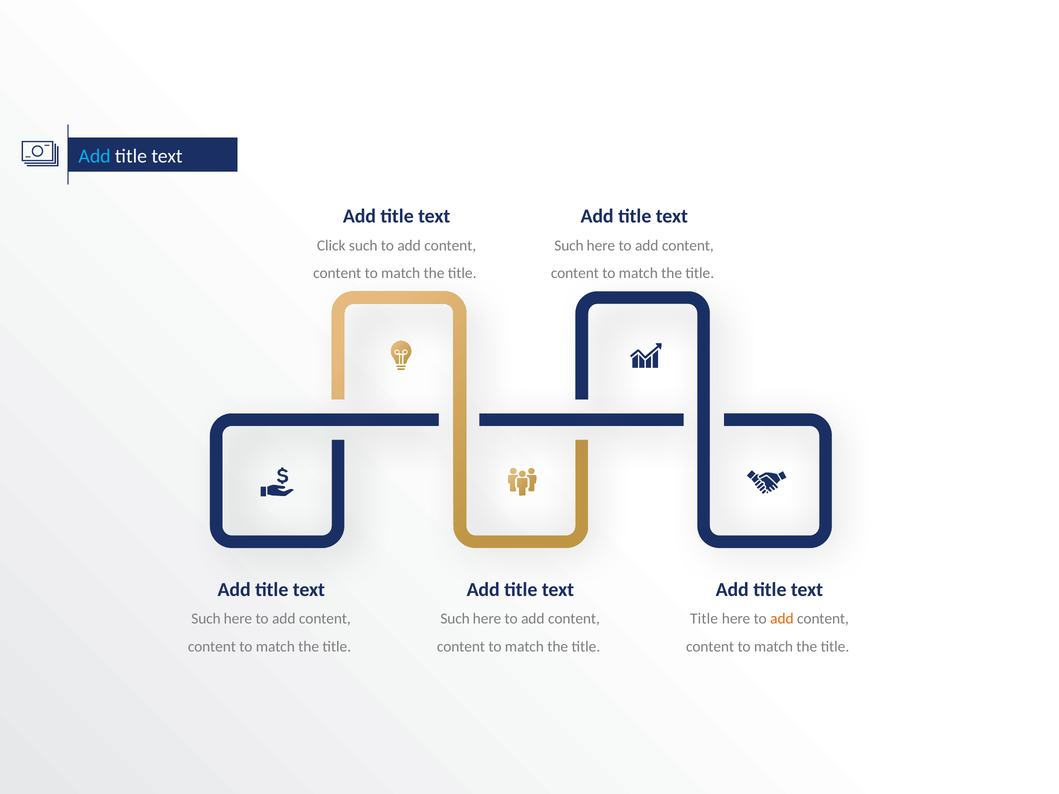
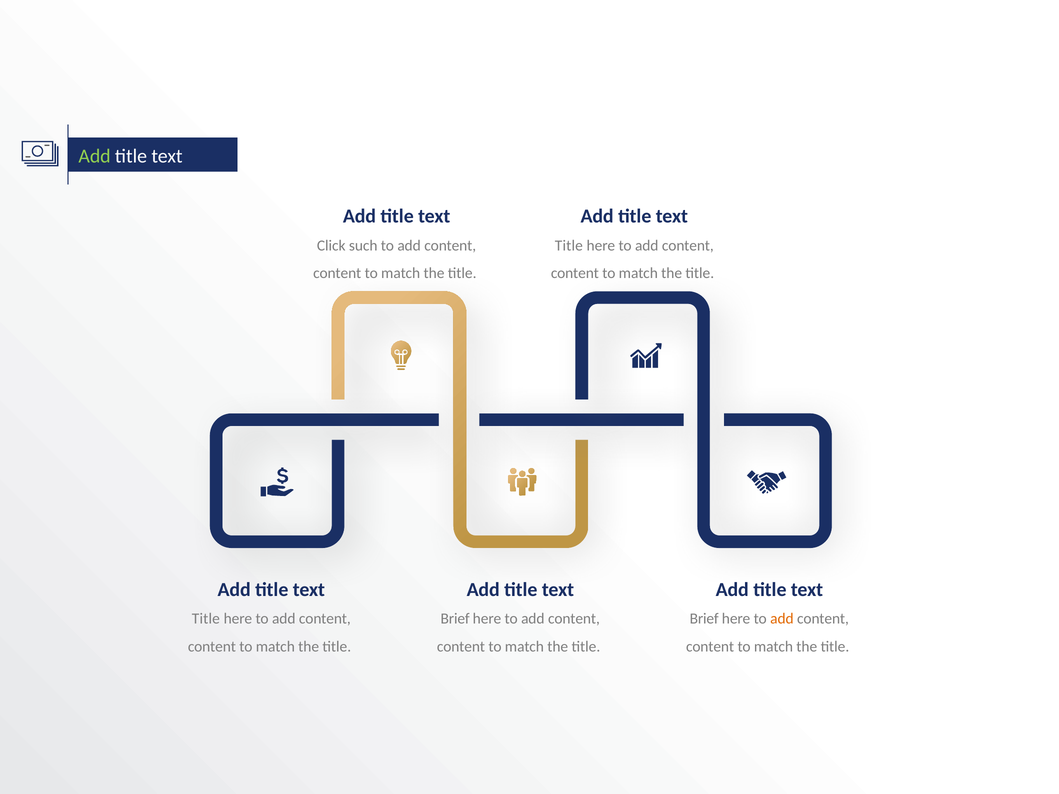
Add colour: light blue -> light green (95, 156)
Such: Such -> Title (569, 246)
Such: Such -> Title (206, 619)
Such: Such -> Brief (455, 619)
Title: Title -> Brief (704, 619)
